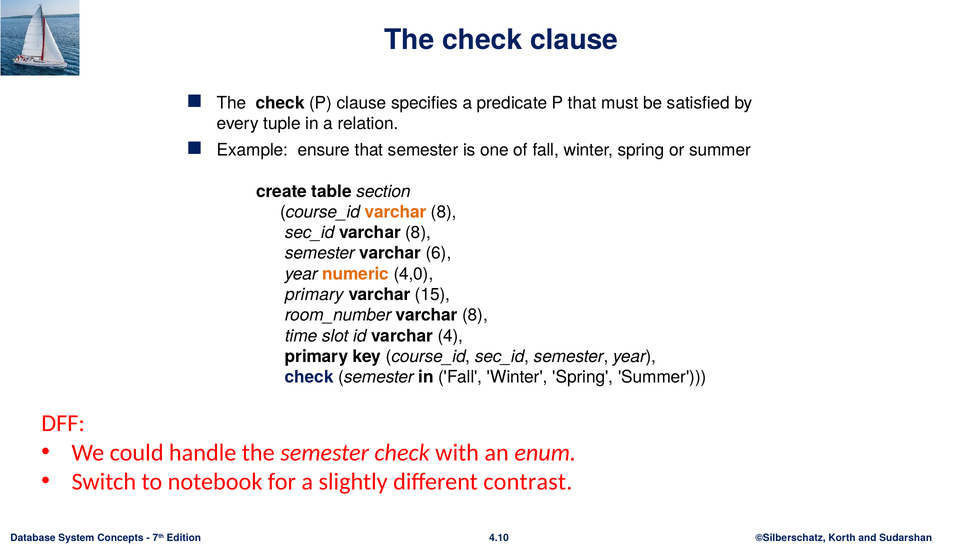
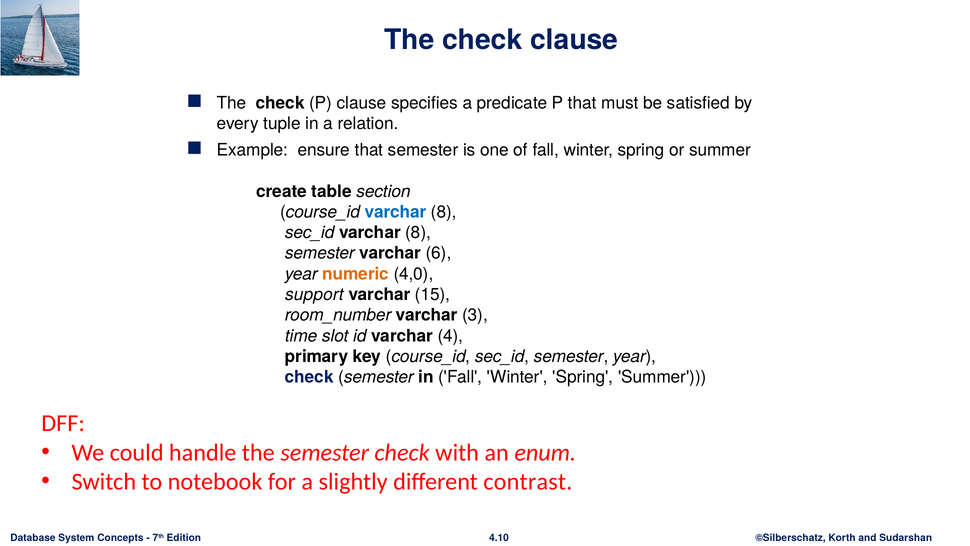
varchar colour: orange -> blue (395, 212)
primary: primary -> support (314, 294)
room_number varchar 8: 8 -> 3 (475, 315)
